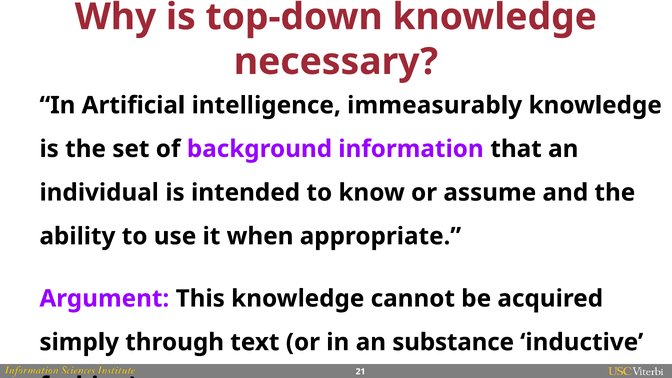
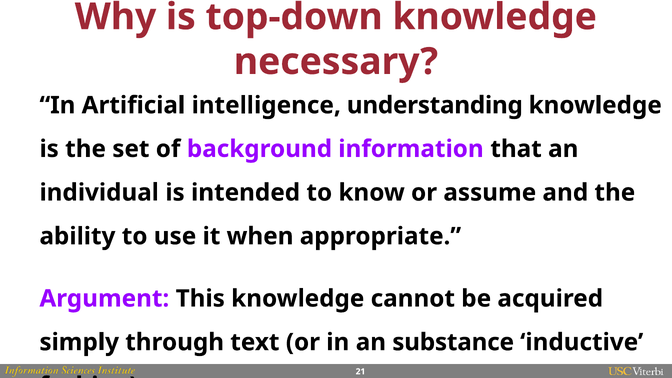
immeasurably: immeasurably -> understanding (435, 105)
